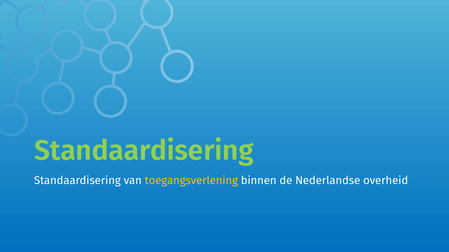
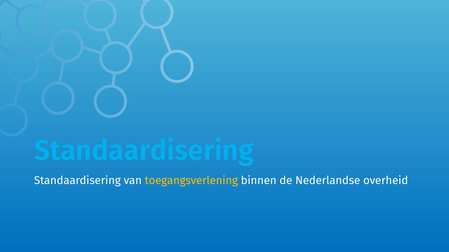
Standaardisering colour: light green -> light blue (144, 151)
